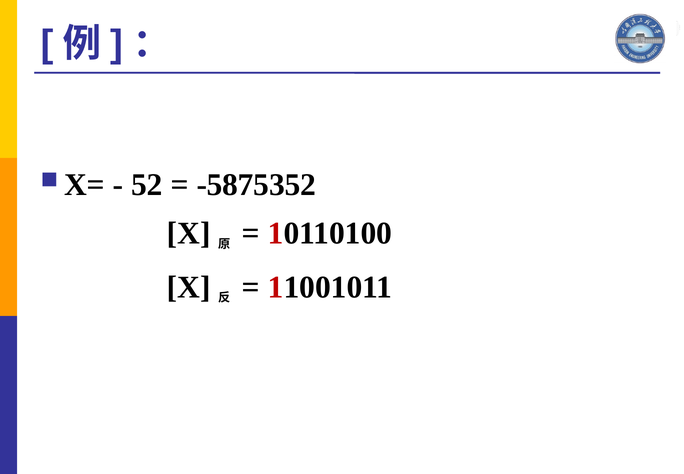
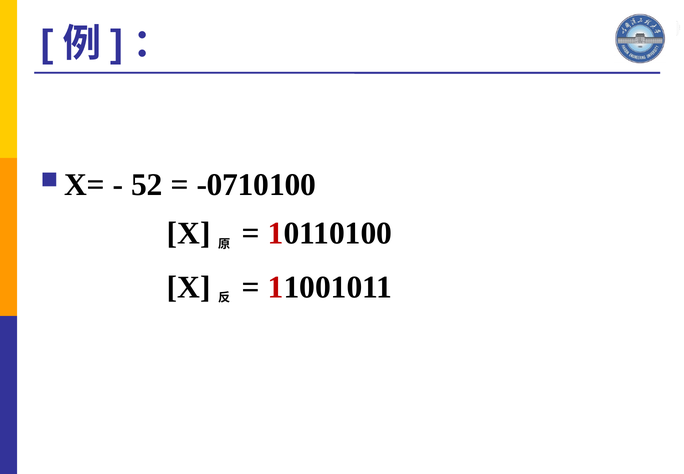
-5875352: -5875352 -> -0710100 (256, 185)
